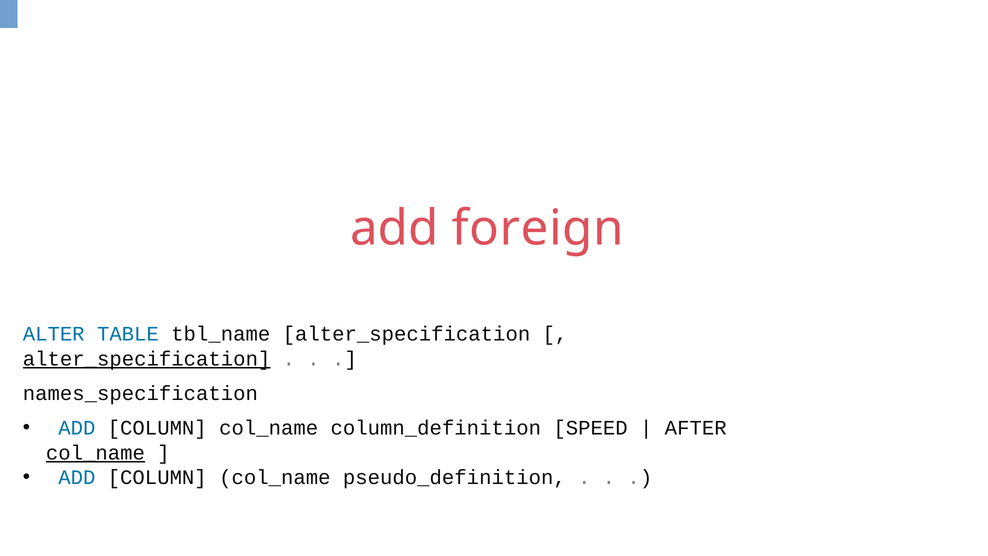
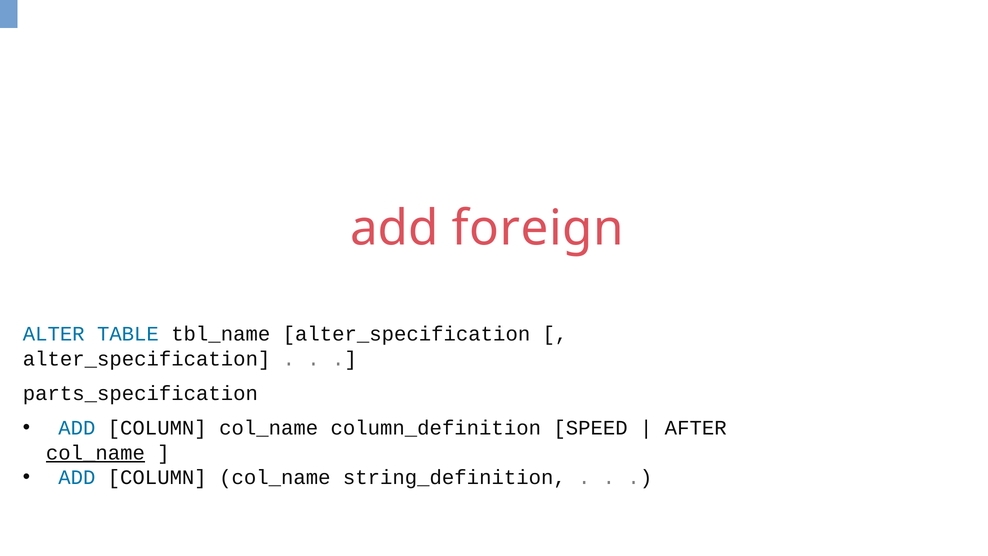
alter_specification underline: present -> none (147, 359)
names_specification: names_specification -> parts_specification (140, 393)
pseudo_definition: pseudo_definition -> string_definition (454, 477)
